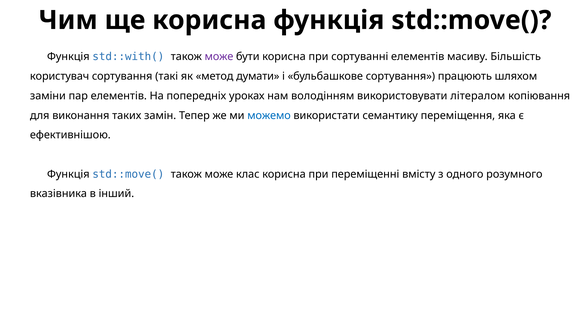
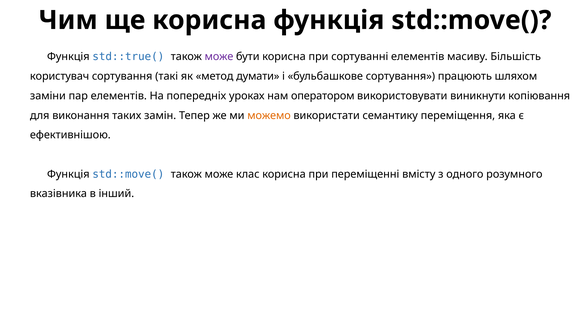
std::with(: std::with( -> std::true( (128, 57)
володінням: володінням -> оператором (323, 96)
літералом: літералом -> виникнути (478, 96)
можемо colour: blue -> orange (269, 115)
